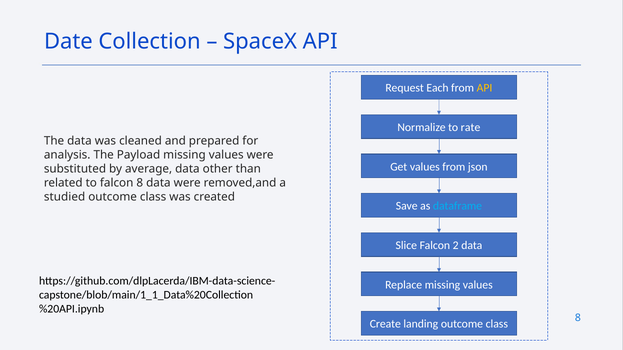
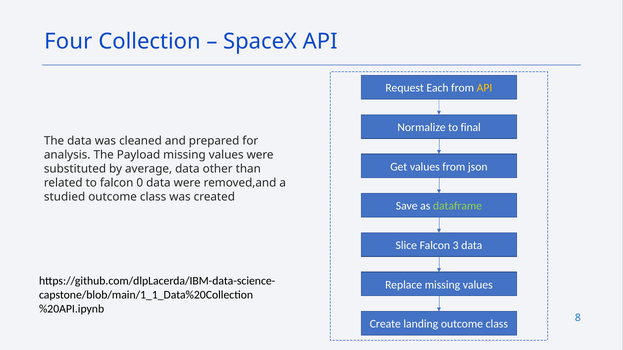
Date: Date -> Four (68, 42)
rate: rate -> final (471, 128)
falcon 8: 8 -> 0 (140, 183)
dataframe colour: light blue -> light green (458, 206)
2: 2 -> 3 (456, 246)
